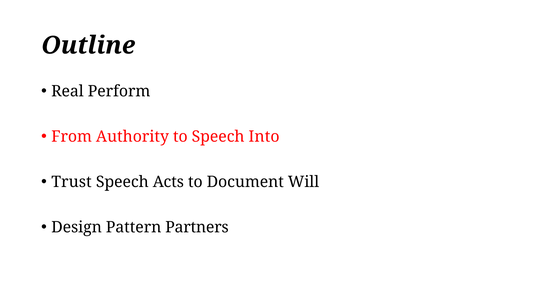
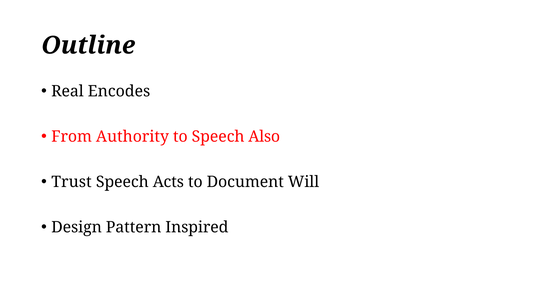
Perform: Perform -> Encodes (119, 91)
Into: Into -> Also (264, 137)
Partners: Partners -> Inspired (197, 227)
